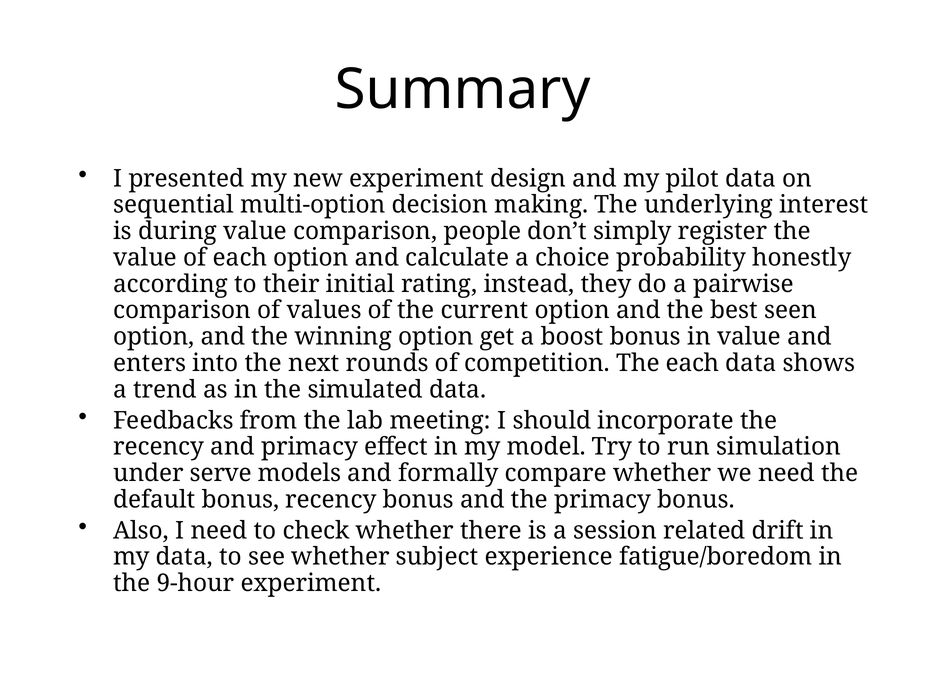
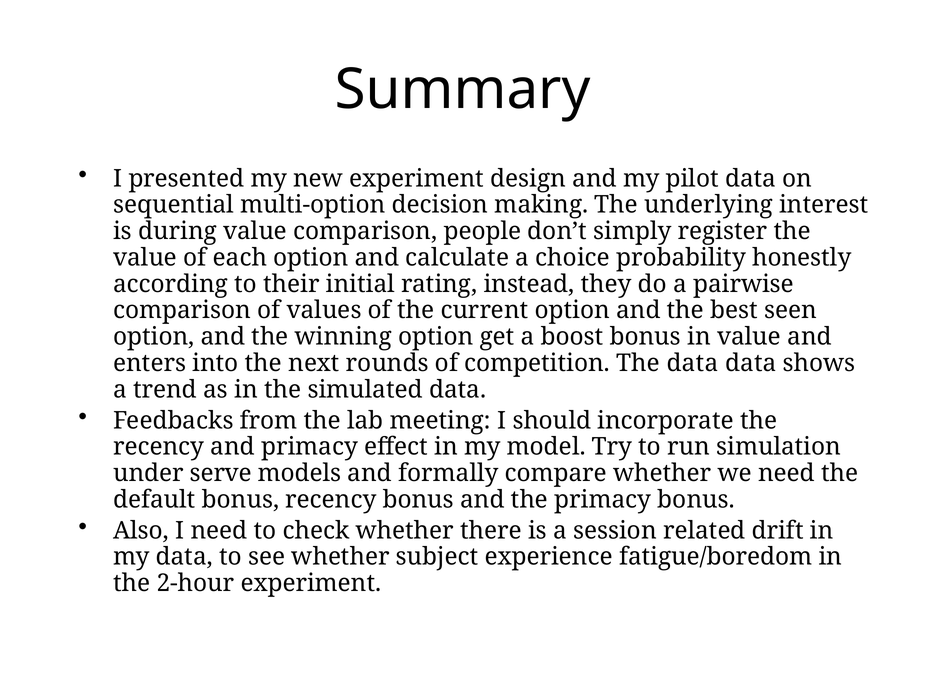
The each: each -> data (692, 363)
9-hour: 9-hour -> 2-hour (195, 584)
